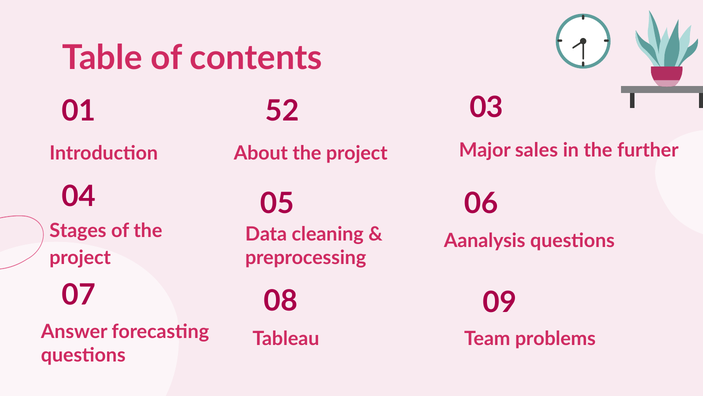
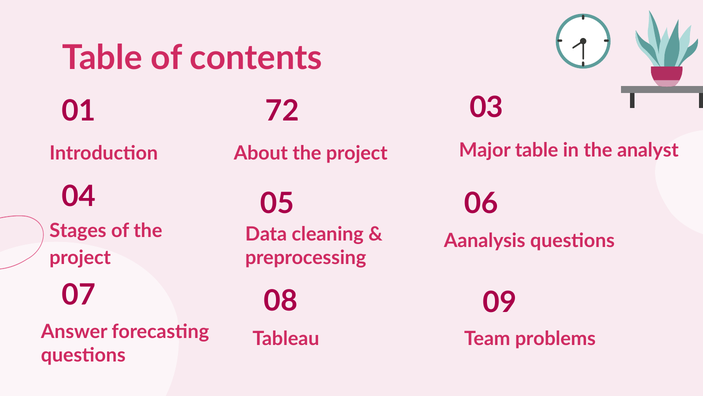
52: 52 -> 72 (282, 111)
Major sales: sales -> table (537, 150)
further: further -> analyst (648, 150)
